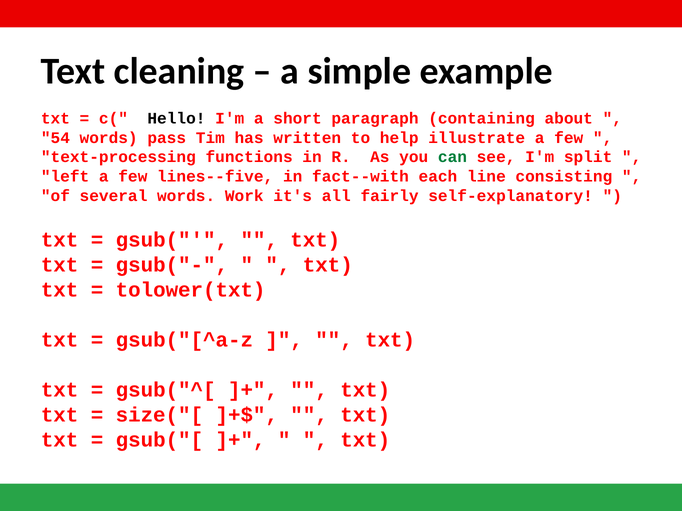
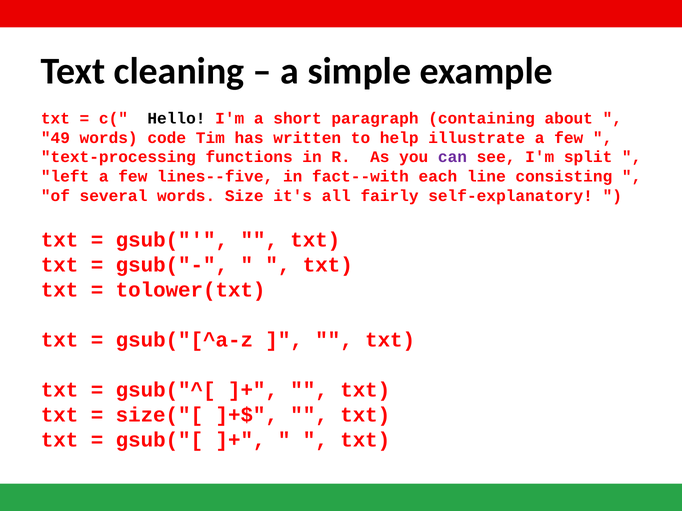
54: 54 -> 49 (55, 138)
pass: pass -> code (167, 138)
can colour: green -> purple (452, 157)
Work: Work -> Size (244, 196)
